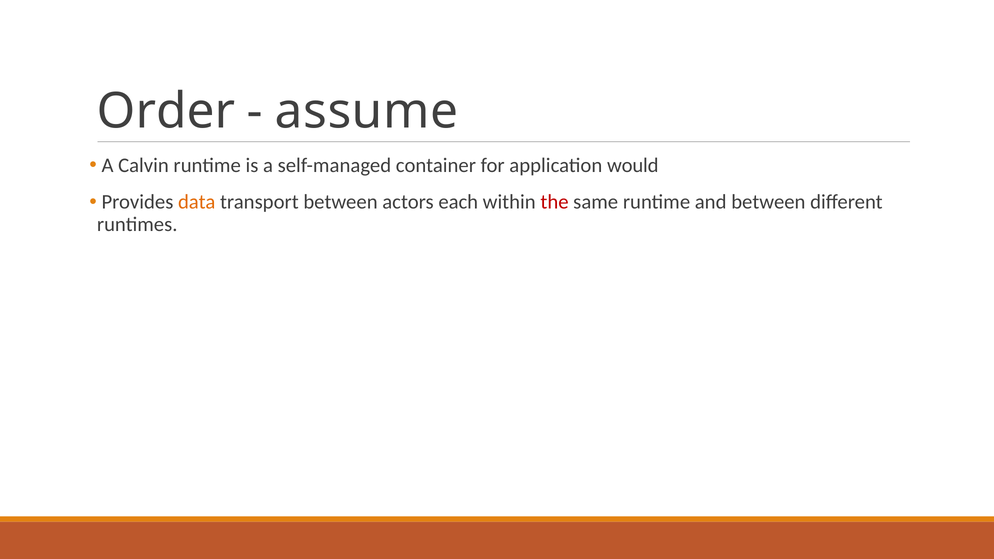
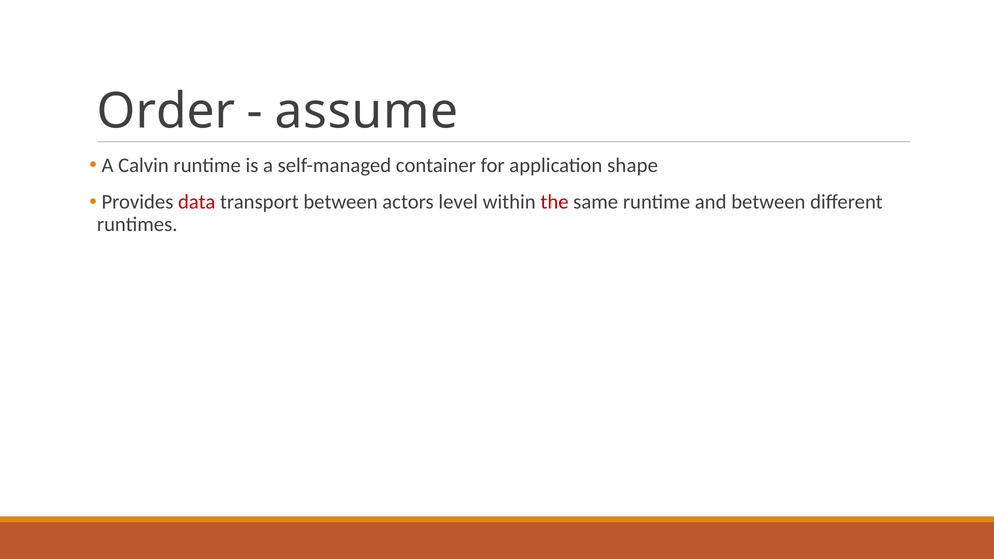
would: would -> shape (633, 165)
data colour: orange -> red (197, 202)
each: each -> level (458, 202)
